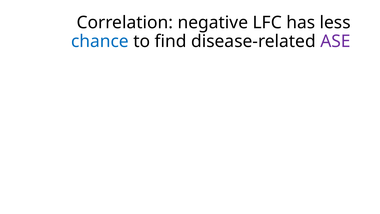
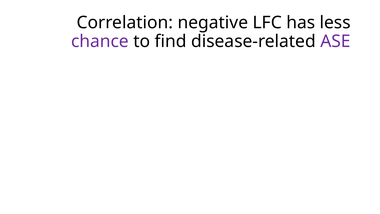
chance colour: blue -> purple (100, 41)
